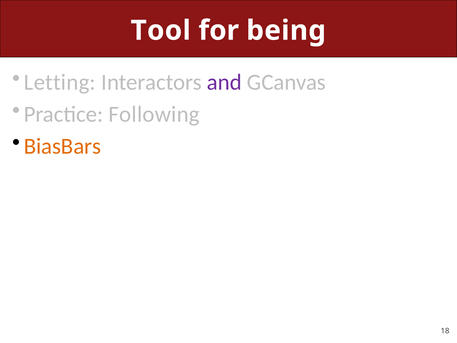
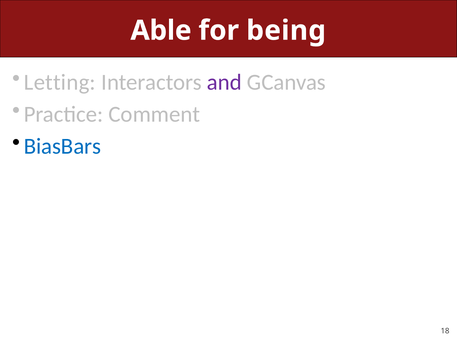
Tool: Tool -> Able (161, 31)
Following: Following -> Comment (154, 114)
BiasBars colour: orange -> blue (62, 146)
